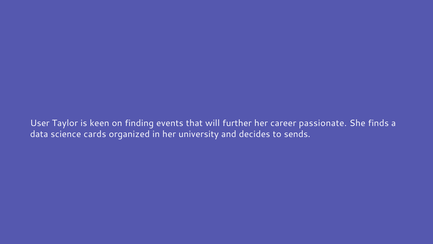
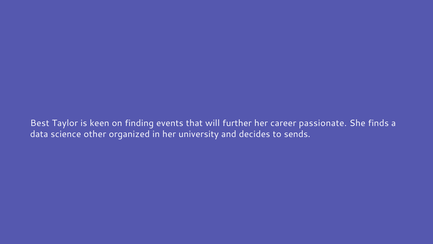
User: User -> Best (40, 123)
cards: cards -> other (95, 134)
